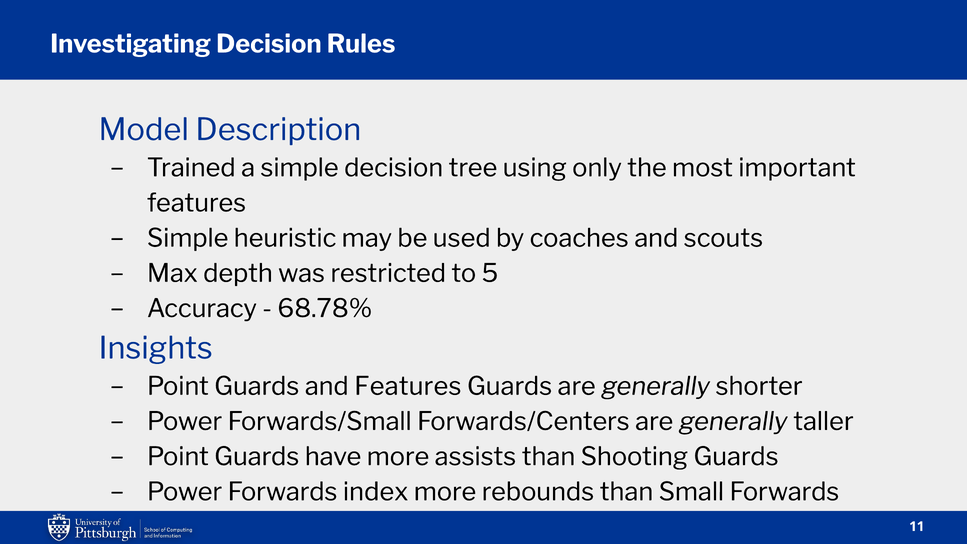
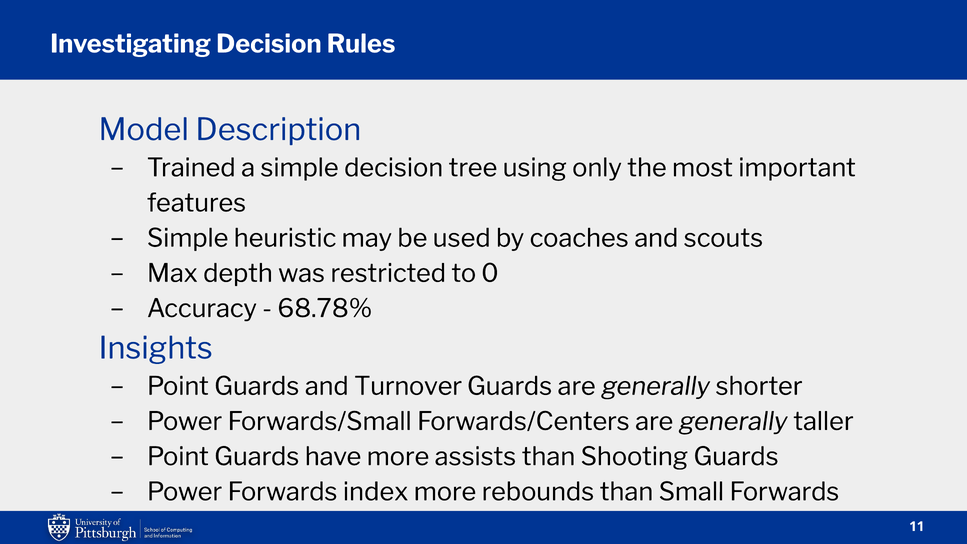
5: 5 -> 0 (490, 273)
and Features: Features -> Turnover (408, 386)
